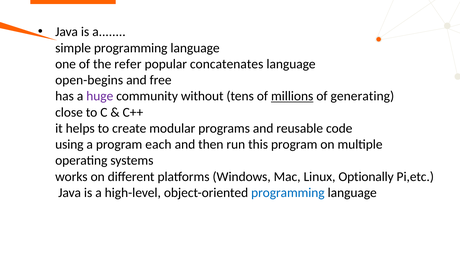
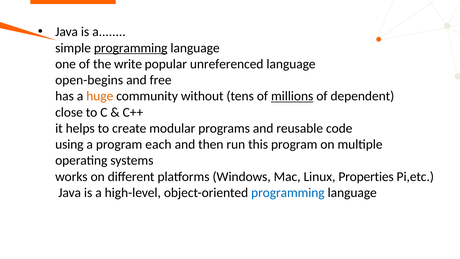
programming underline: none -> present (131, 48)
refer: refer -> write (128, 64)
concatenates: concatenates -> unreferenced (227, 64)
huge colour: purple -> orange (100, 96)
generating: generating -> dependent (362, 96)
Optionally: Optionally -> Properties (366, 176)
